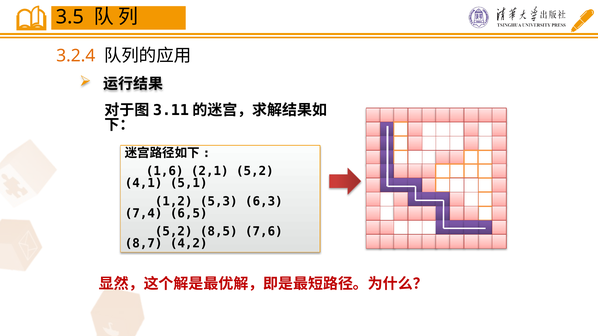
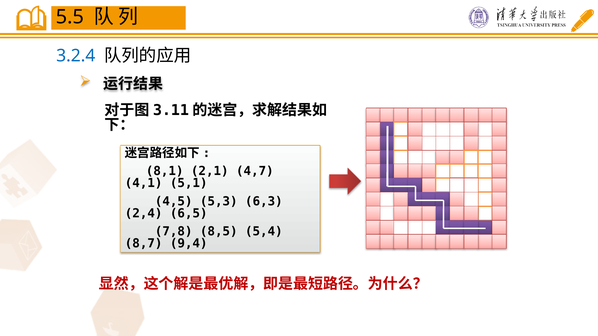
3.5: 3.5 -> 5.5 (70, 17)
3.2.4 colour: orange -> blue (76, 56)
1,6: 1,6 -> 8,1 (165, 171)
2,1 5,2: 5,2 -> 4,7 (255, 171)
1,2: 1,2 -> 4,5 (174, 202)
7,4: 7,4 -> 2,4 (144, 213)
5,2: 5,2 -> 7,8 (174, 232)
7,6: 7,6 -> 5,4 (264, 232)
4,2: 4,2 -> 9,4 (189, 244)
